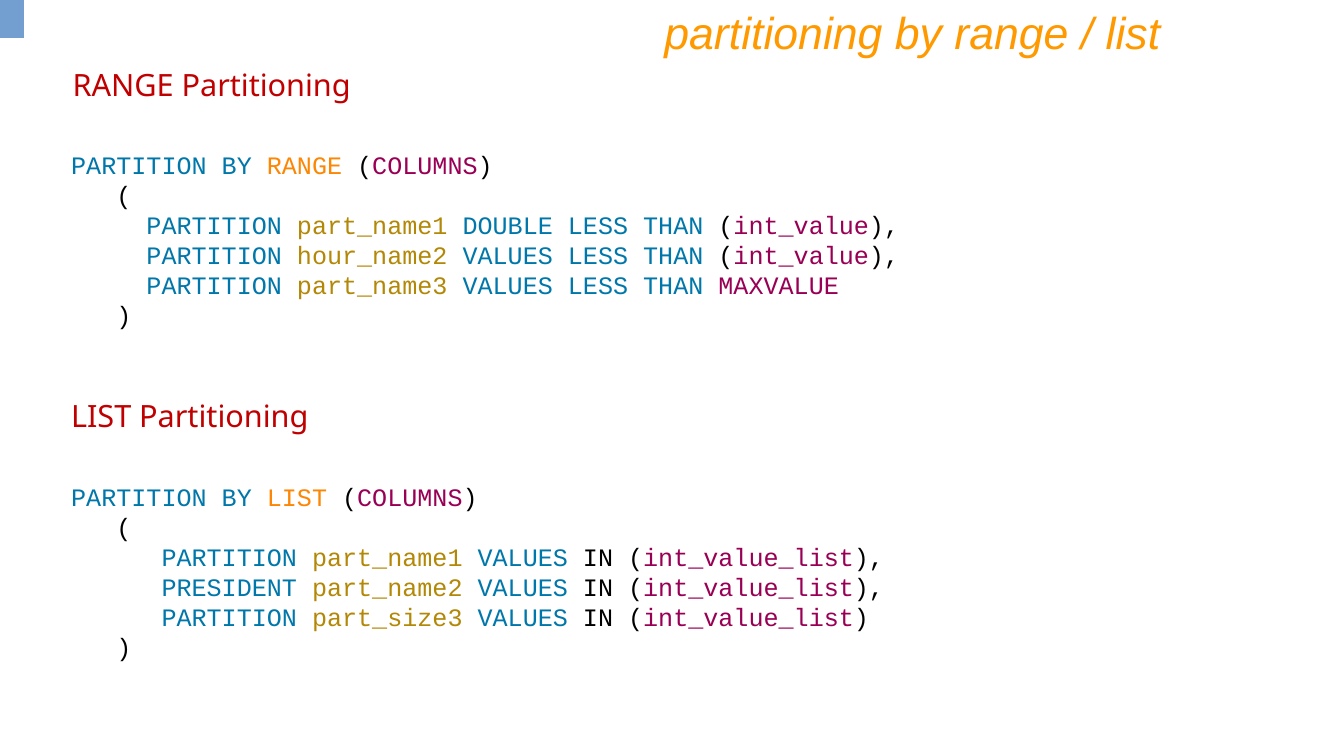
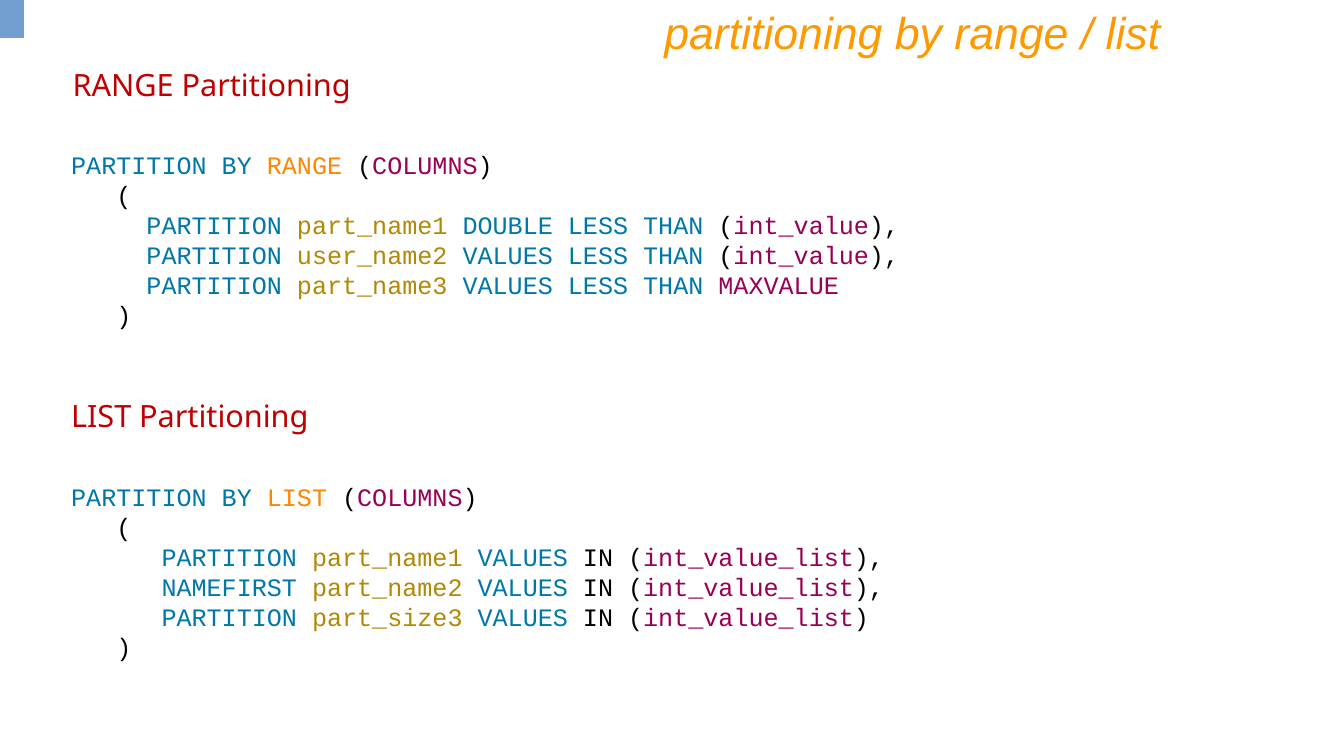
hour_name2: hour_name2 -> user_name2 (372, 256)
PRESIDENT: PRESIDENT -> NAMEFIRST (229, 588)
